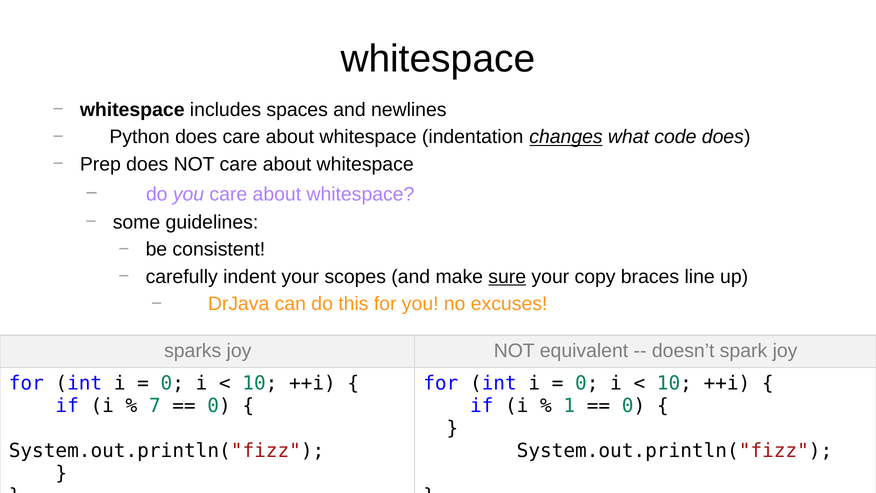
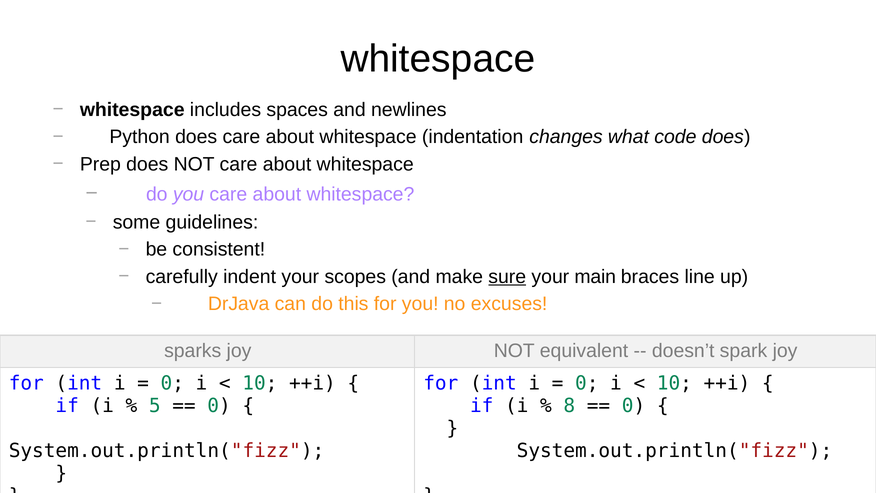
changes underline: present -> none (566, 137)
copy: copy -> main (595, 277)
7: 7 -> 5 (155, 406)
1: 1 -> 8 (569, 406)
